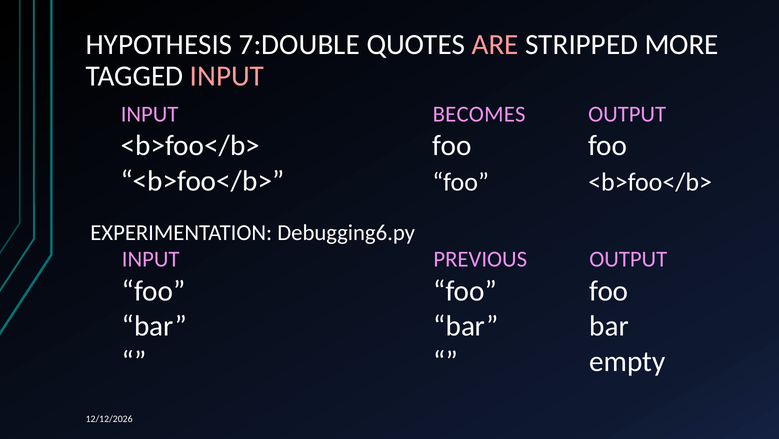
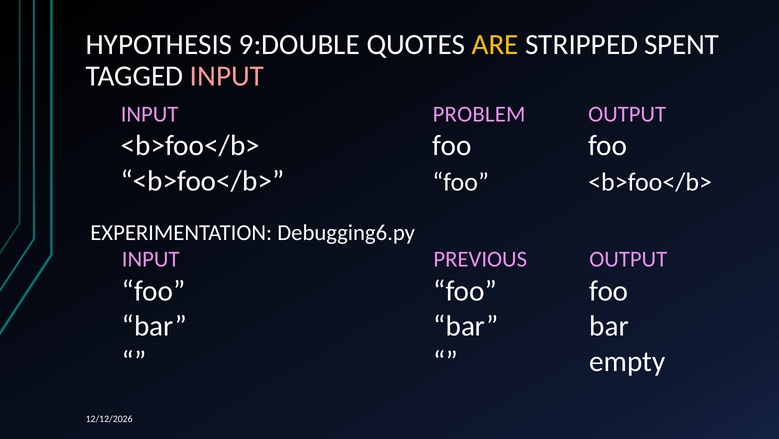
7:DOUBLE: 7:DOUBLE -> 9:DOUBLE (299, 44)
ARE colour: pink -> yellow (495, 44)
MORE: MORE -> SPENT (682, 44)
BECOMES: BECOMES -> PROBLEM (479, 114)
